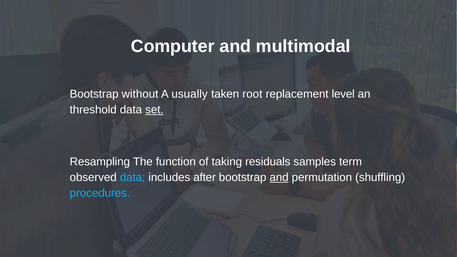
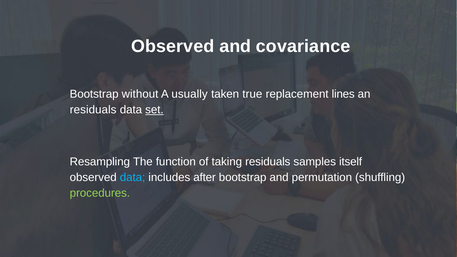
Computer: Computer -> Observed (173, 46)
multimodal: multimodal -> covariance (303, 46)
root: root -> true (252, 94)
level: level -> lines (343, 94)
threshold: threshold -> residuals (93, 110)
term: term -> itself (351, 162)
and underline: present -> none (279, 177)
procedures colour: light blue -> light green (100, 193)
